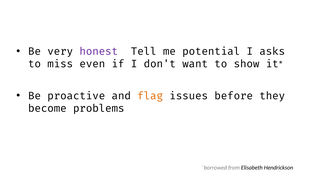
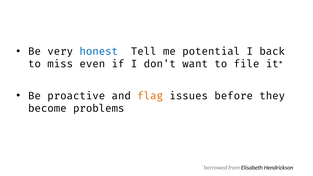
honest colour: purple -> blue (102, 51)
asks: asks -> back (272, 51)
show: show -> file (247, 64)
